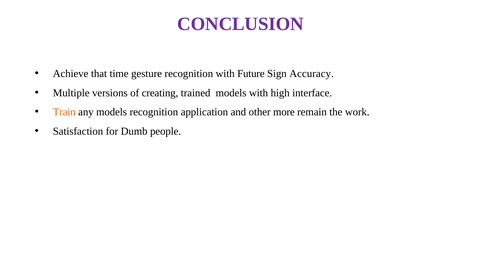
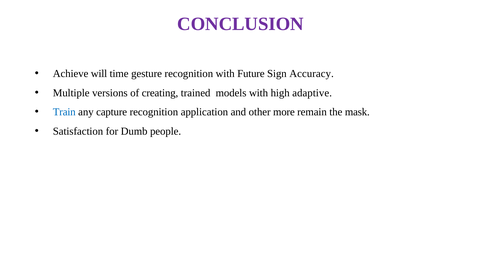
that: that -> will (99, 73)
interface: interface -> adaptive (312, 93)
Train colour: orange -> blue (64, 112)
any models: models -> capture (112, 112)
work: work -> mask (357, 112)
